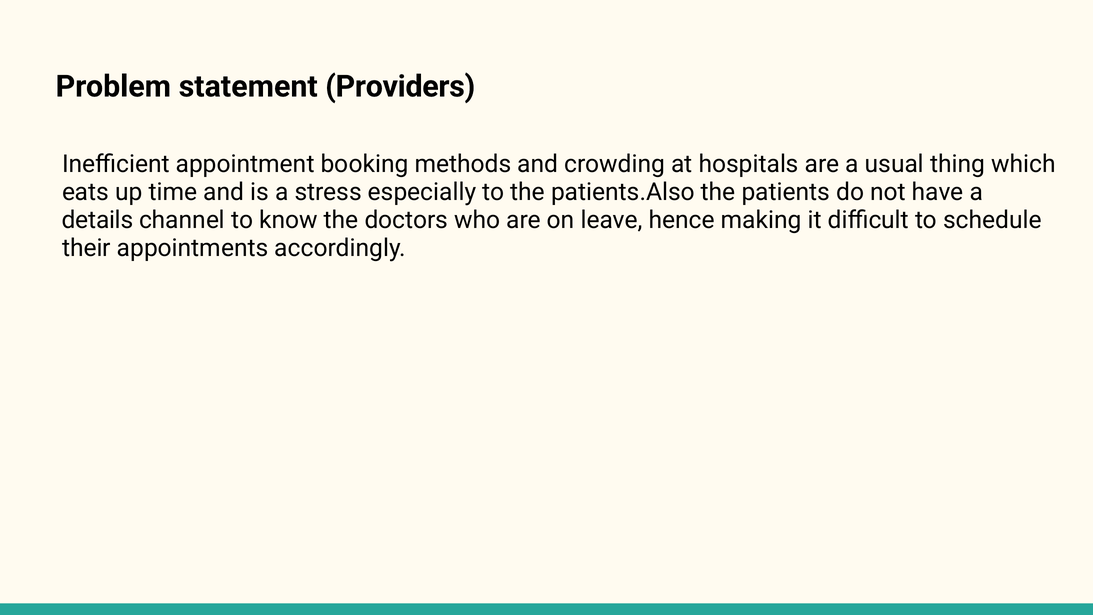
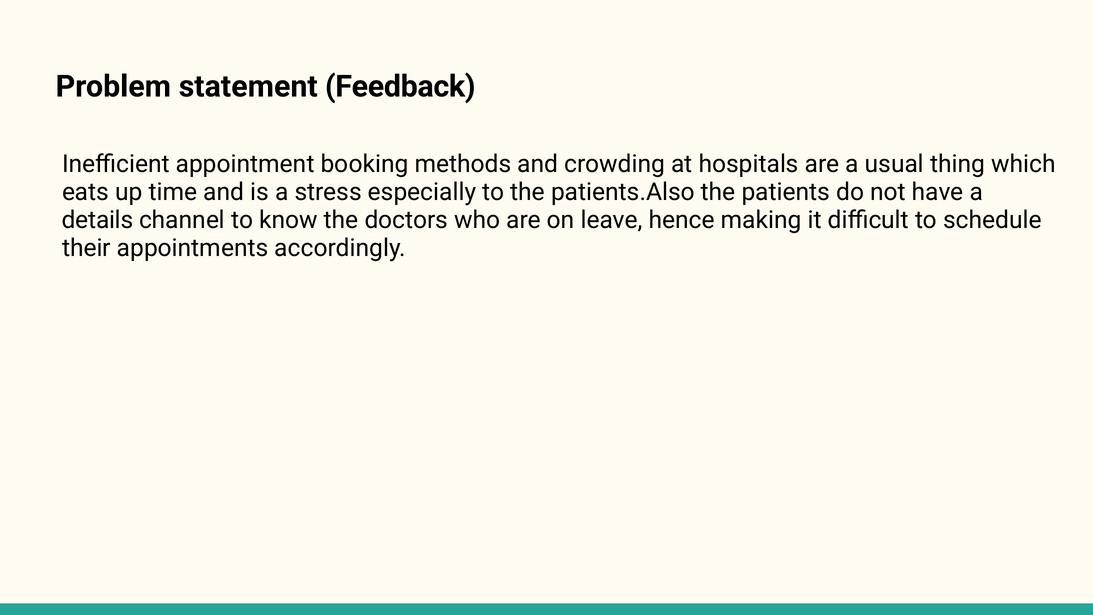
Providers: Providers -> Feedback (400, 86)
